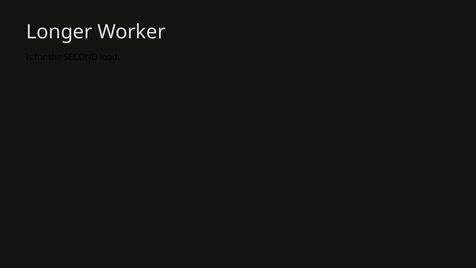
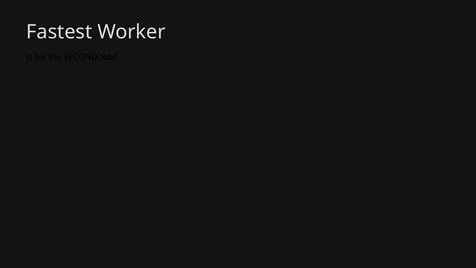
Longer: Longer -> Fastest (59, 32)
